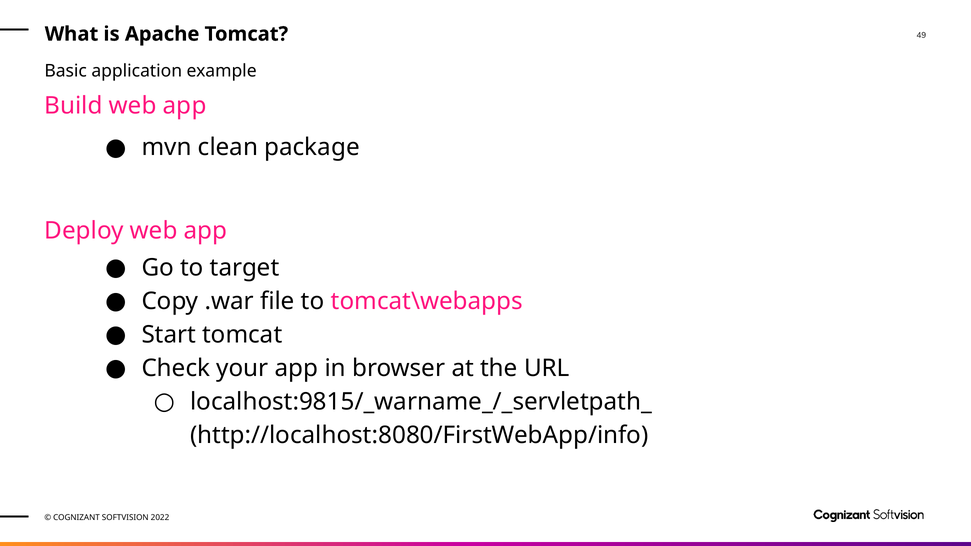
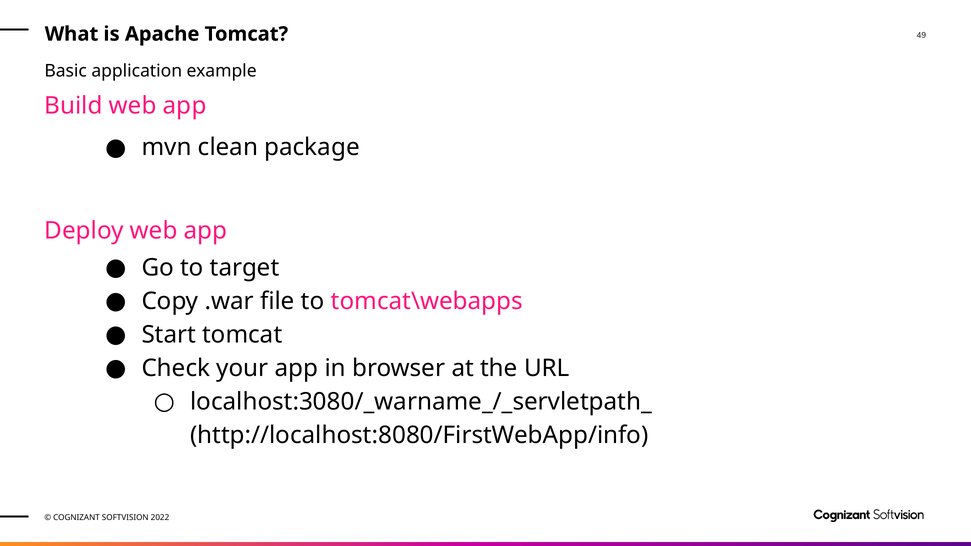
localhost:9815/_warname_/_servletpath_: localhost:9815/_warname_/_servletpath_ -> localhost:3080/_warname_/_servletpath_ (421, 402)
